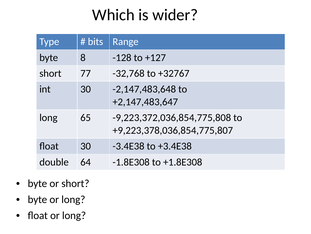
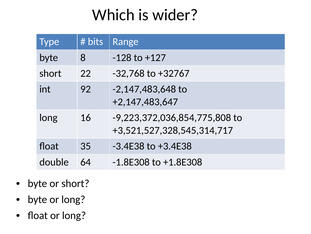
77: 77 -> 22 (86, 73)
int 30: 30 -> 92 (86, 89)
65: 65 -> 16 (86, 117)
+9,223,378,036,854,775,807: +9,223,378,036,854,775,807 -> +3,521,527,328,545,314,717 (173, 130)
float 30: 30 -> 35 (86, 146)
